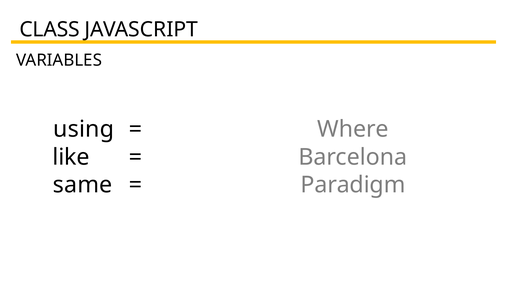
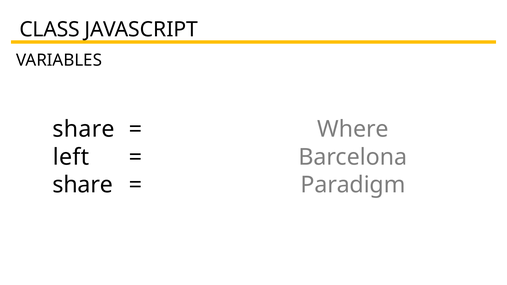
using: using -> share (84, 129)
like: like -> left (71, 157)
same: same -> share (83, 185)
